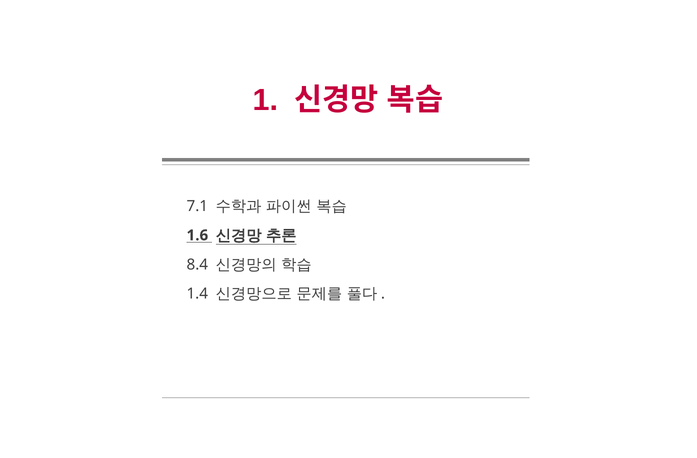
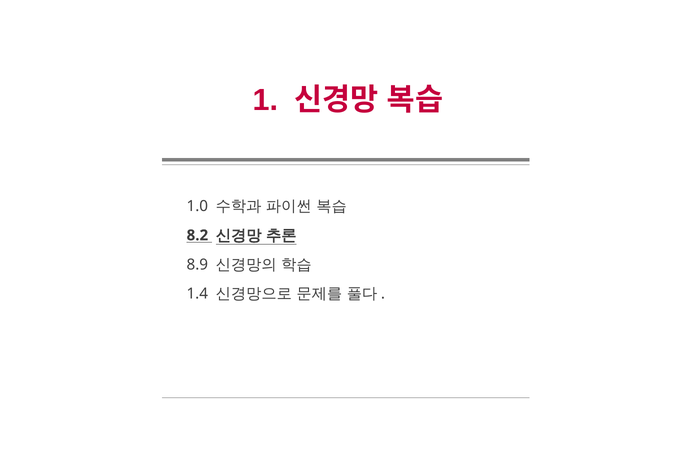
7.1: 7.1 -> 1.0 (197, 206)
1.6: 1.6 -> 8.2 (197, 235)
8.4: 8.4 -> 8.9 (197, 264)
